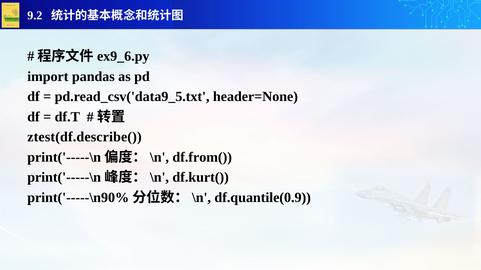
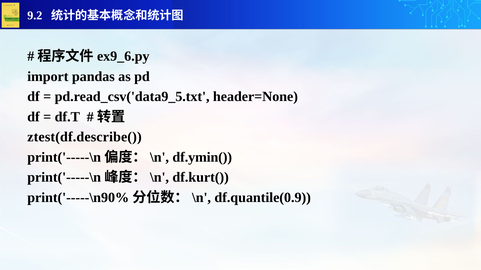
df.from(: df.from( -> df.ymin( (202, 157)
